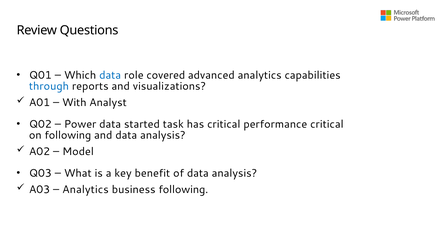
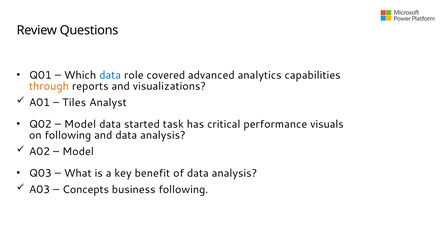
through colour: blue -> orange (49, 86)
With: With -> Tiles (74, 103)
Power: Power -> Model (80, 124)
performance critical: critical -> visuals (327, 124)
Analytics: Analytics -> Concepts (86, 190)
